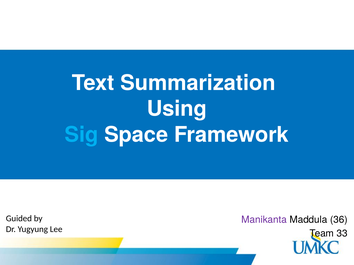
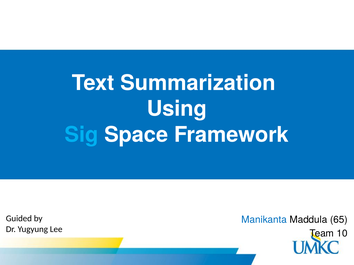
Manikanta colour: purple -> blue (264, 220)
36: 36 -> 65 (339, 220)
33: 33 -> 10 (342, 234)
